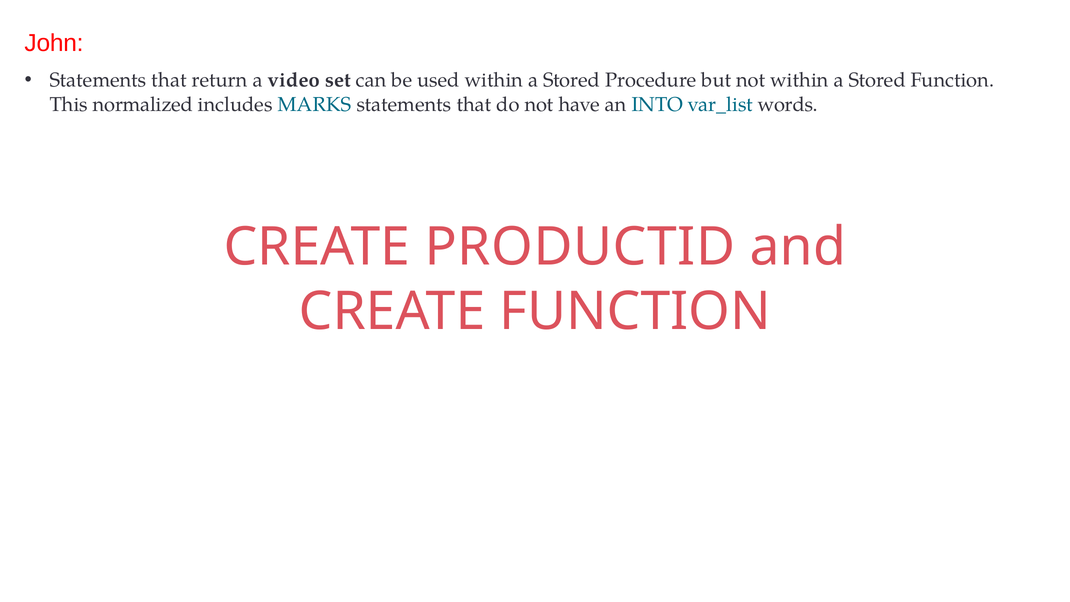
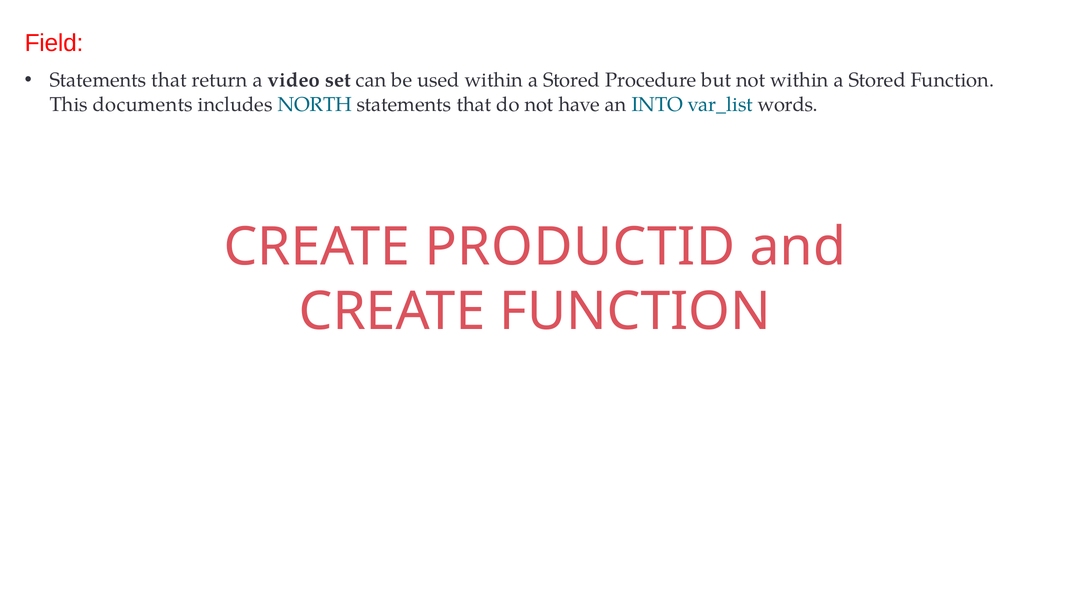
John: John -> Field (54, 43)
normalized: normalized -> documents (143, 104)
MARKS: MARKS -> NORTH (315, 104)
